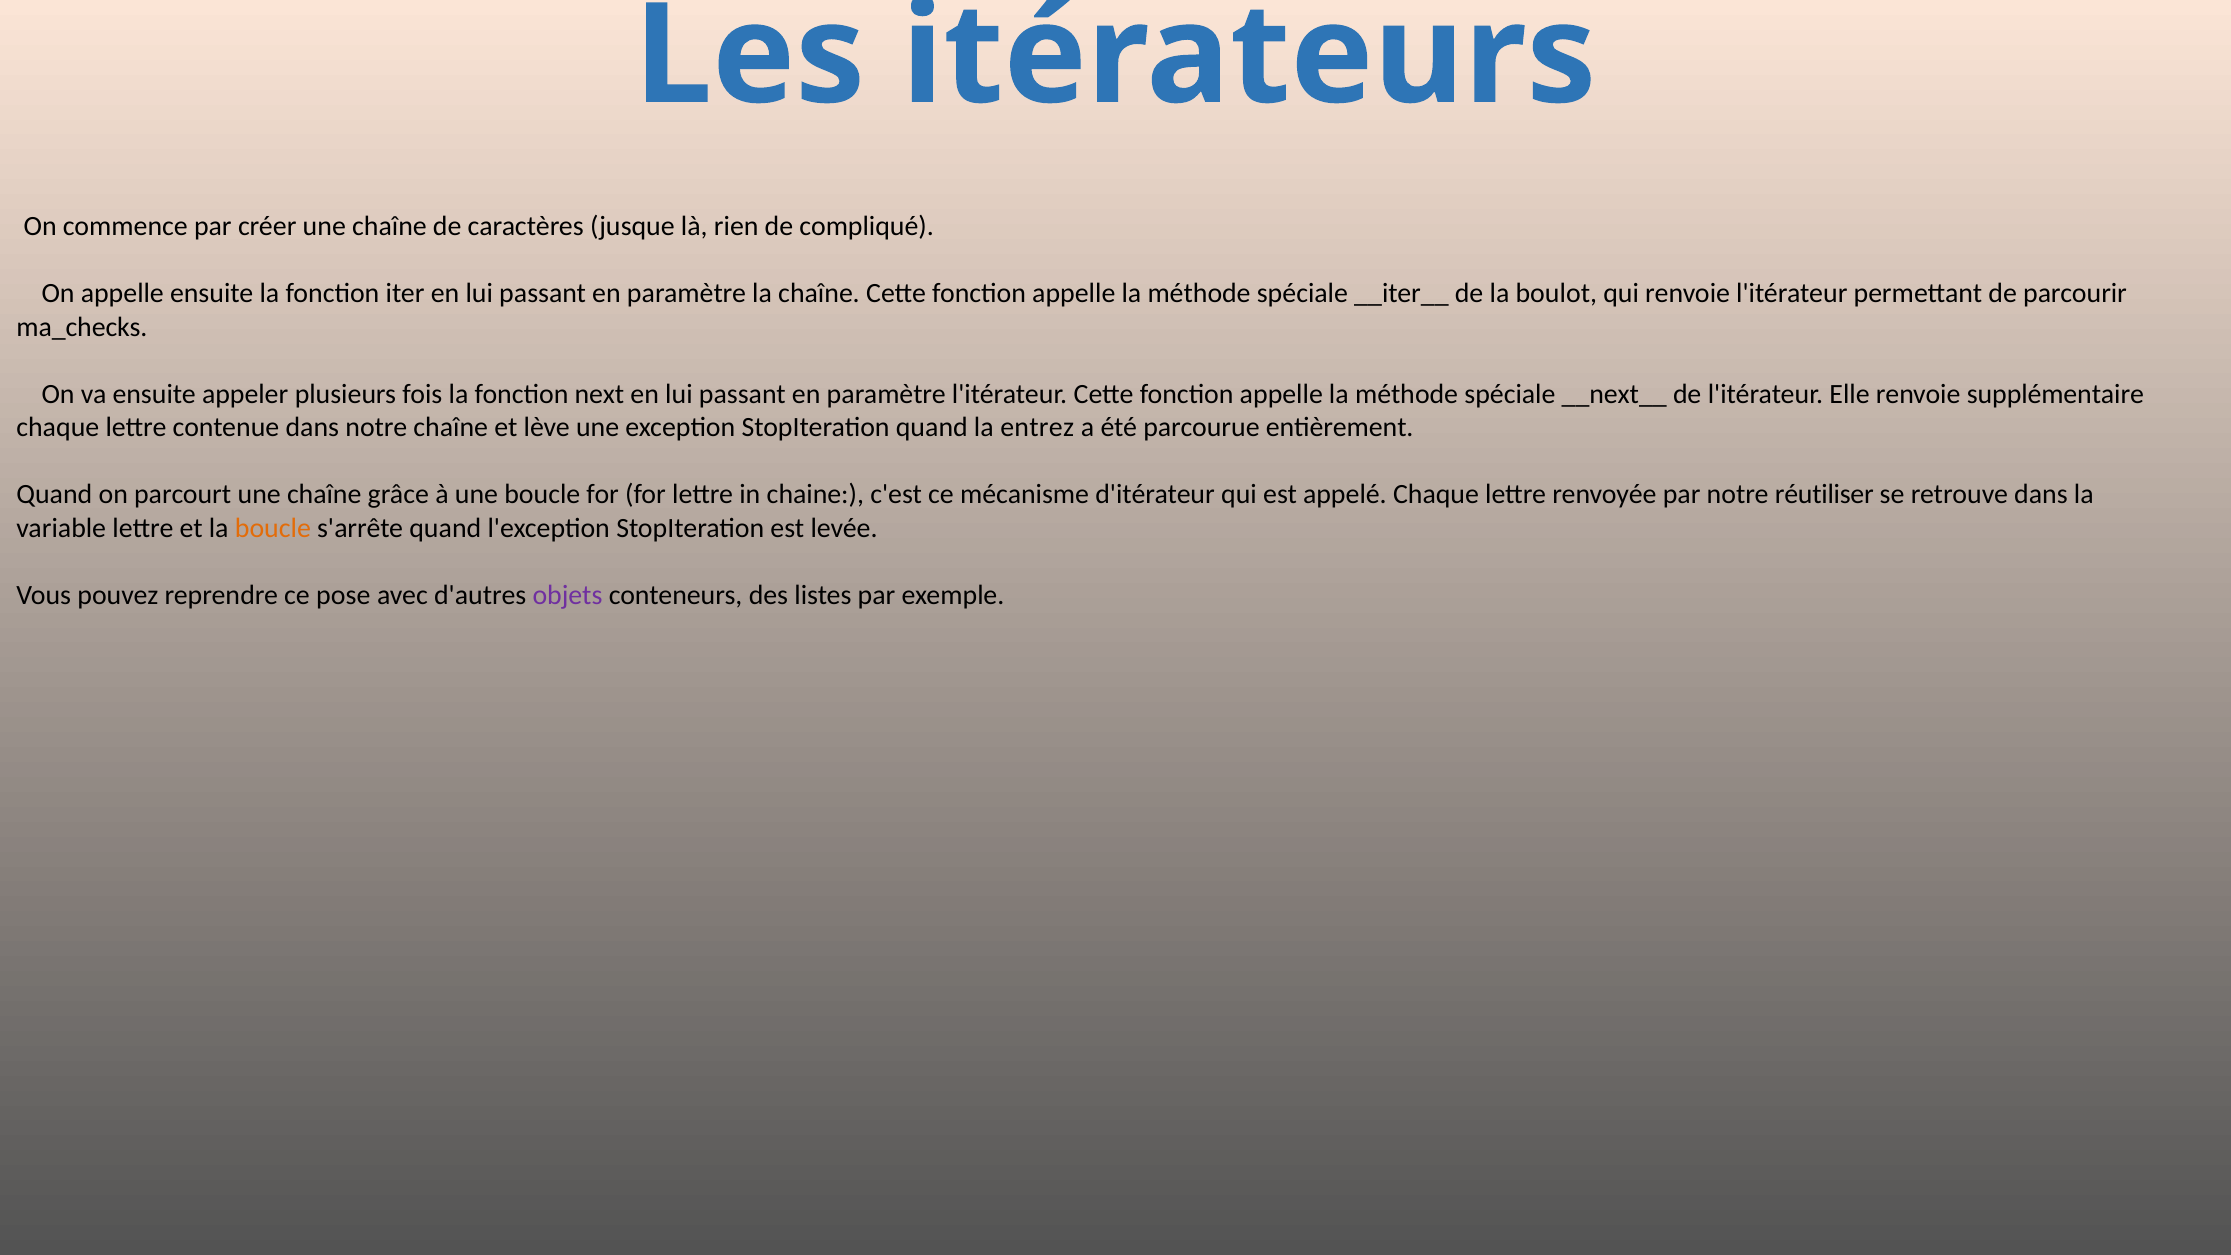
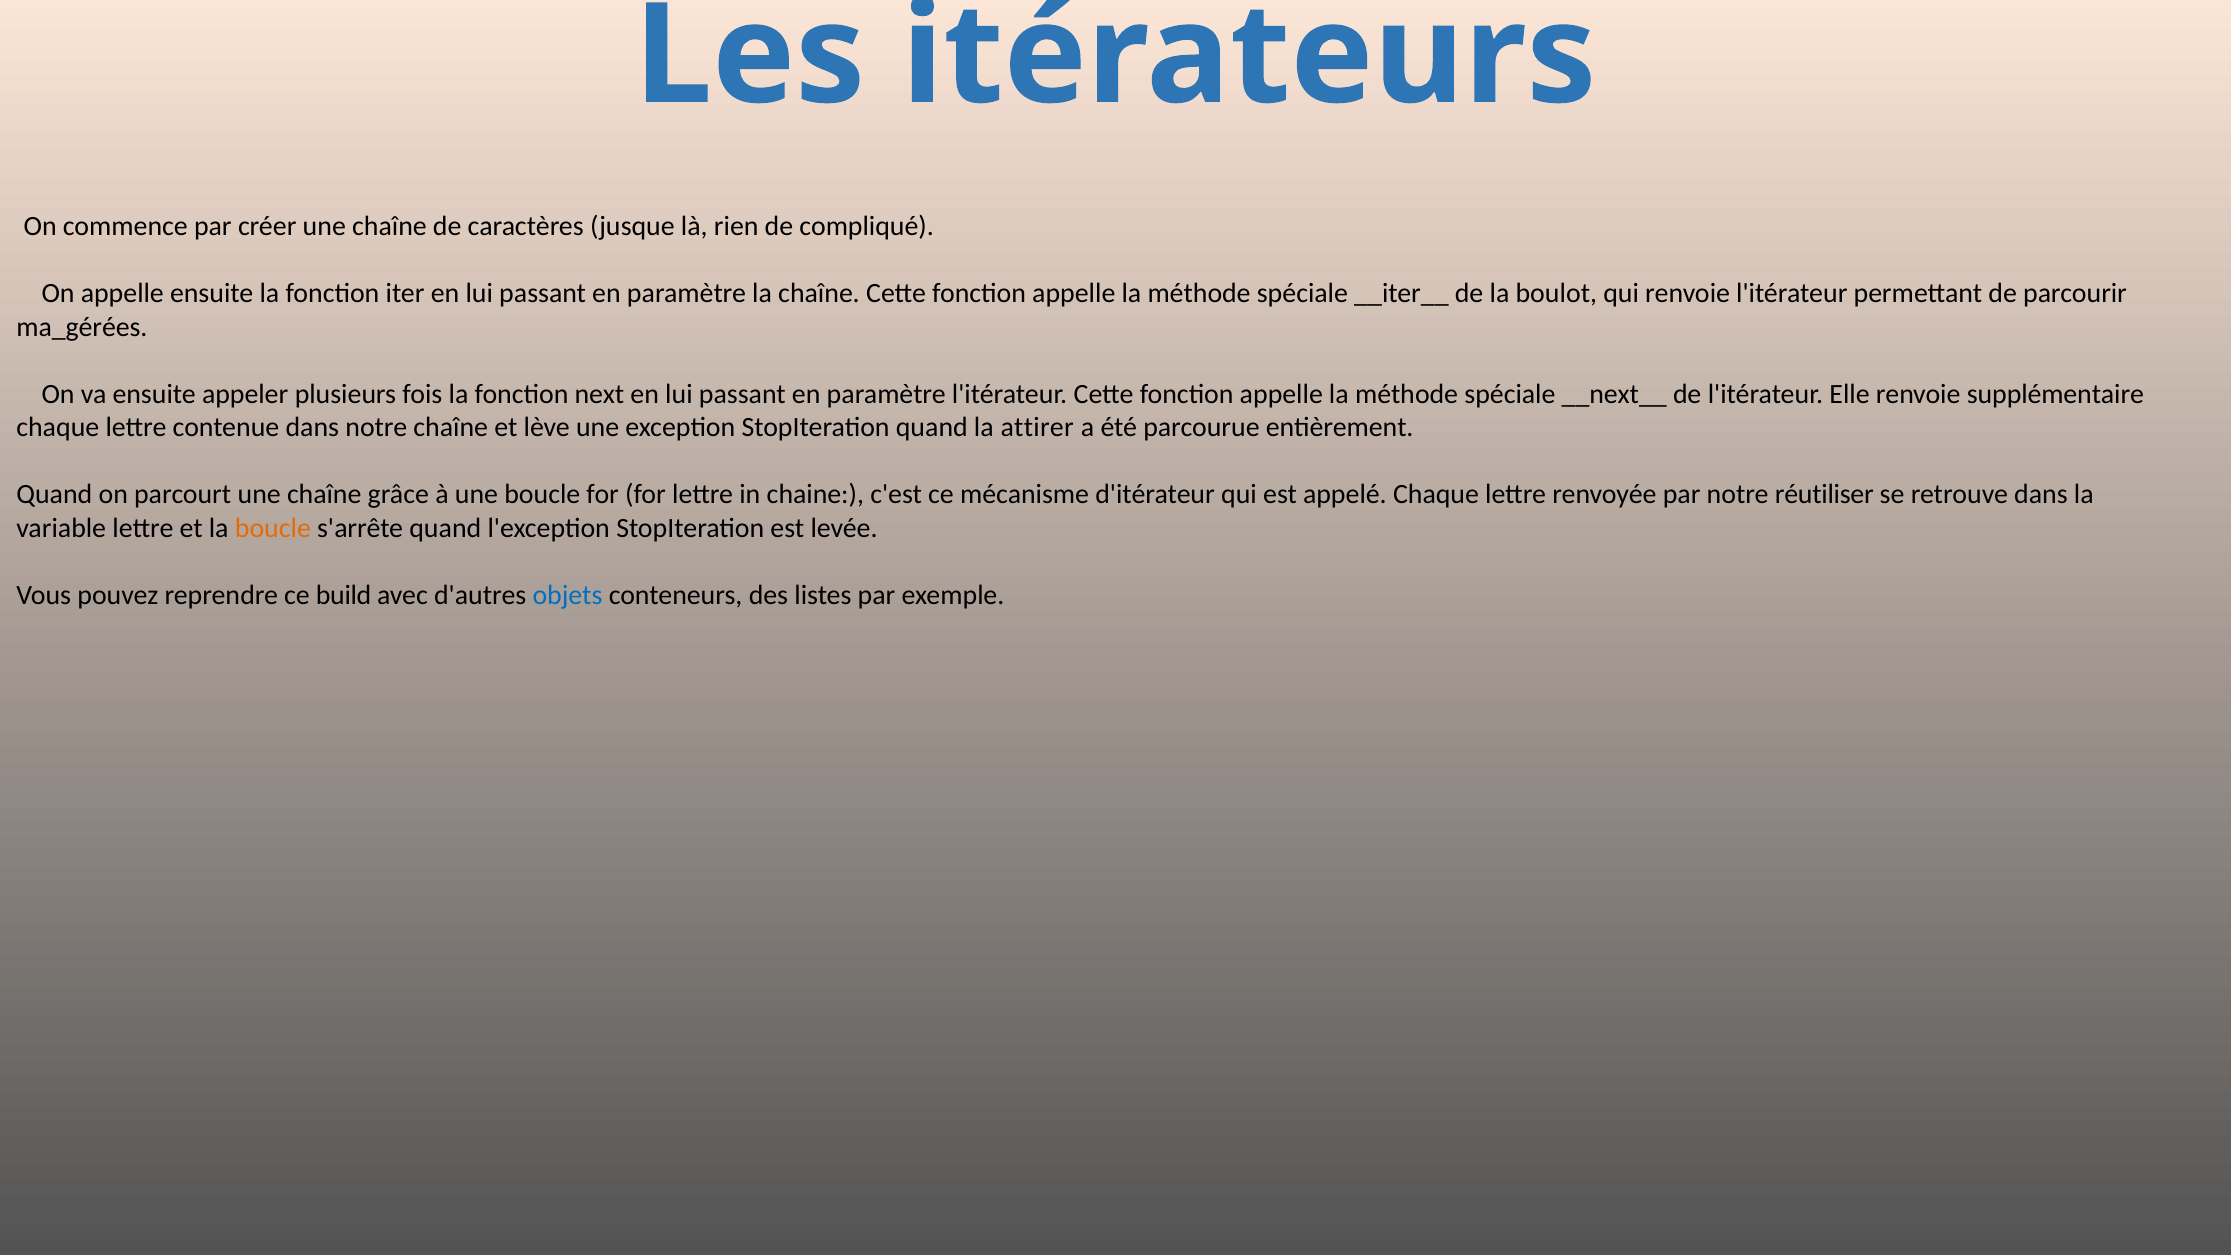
ma_checks: ma_checks -> ma_gérées (82, 327)
entrez: entrez -> attirer (1037, 428)
pose: pose -> build (344, 595)
objets colour: purple -> blue (567, 595)
